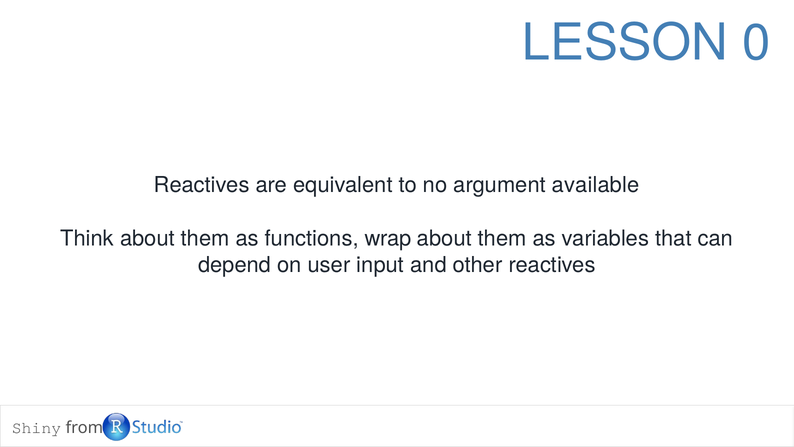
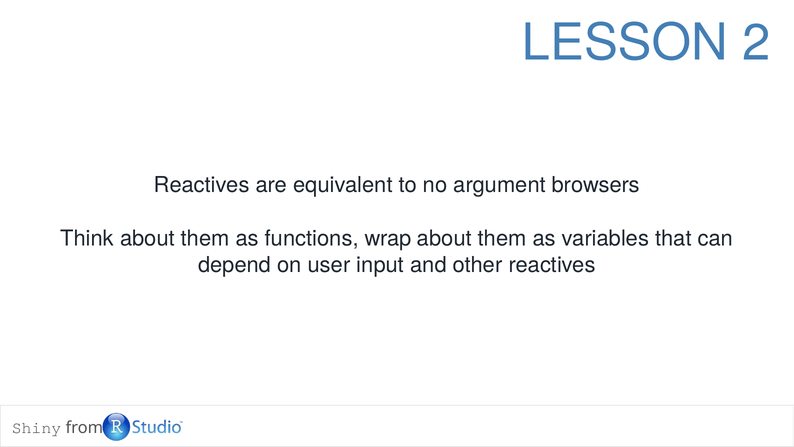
0: 0 -> 2 (756, 43)
available: available -> browsers (596, 185)
